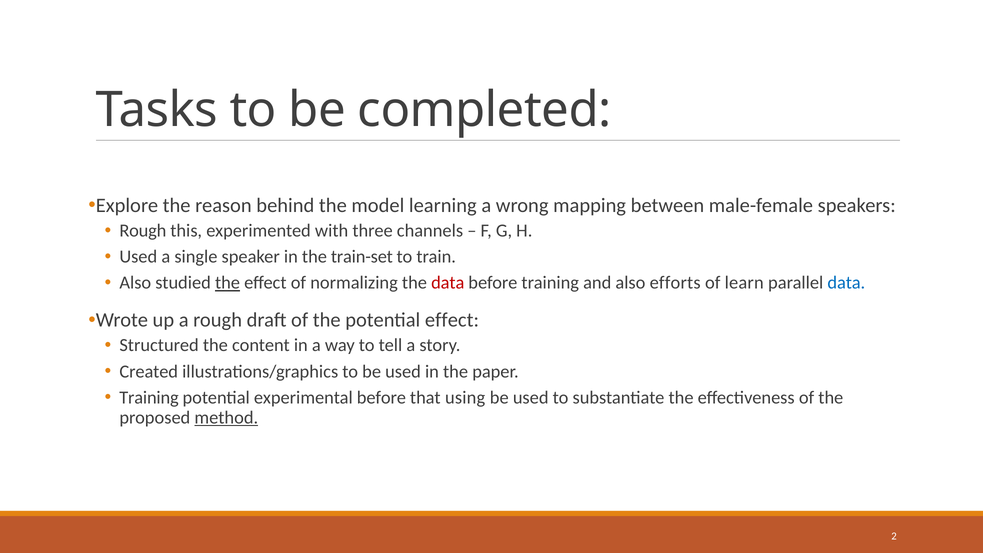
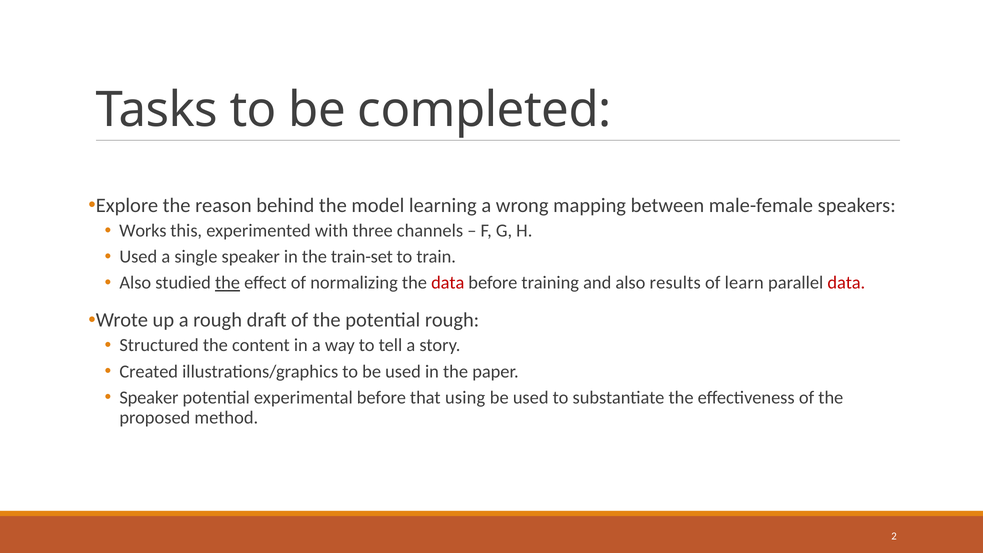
Rough: Rough -> Works (143, 231)
efforts: efforts -> results (675, 283)
data colour: blue -> red (846, 283)
potential effect: effect -> rough (452, 320)
Training: Training -> Speaker (149, 397)
method underline: present -> none (226, 417)
